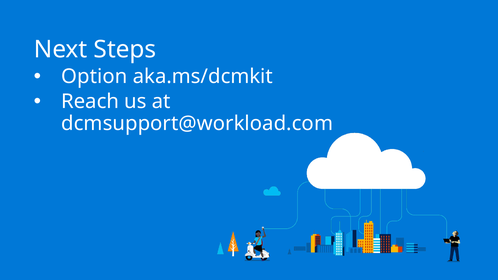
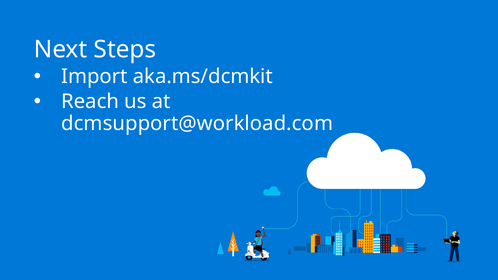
Option: Option -> Import (94, 77)
